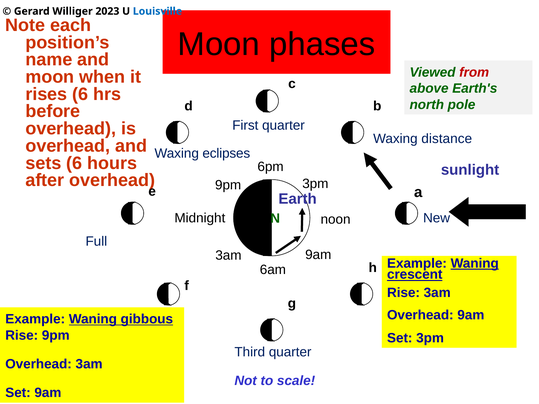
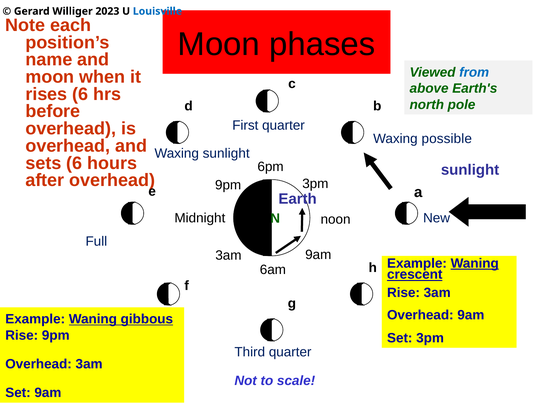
from colour: red -> blue (474, 72)
distance: distance -> possible (447, 139)
Waxing eclipses: eclipses -> sunlight (226, 153)
